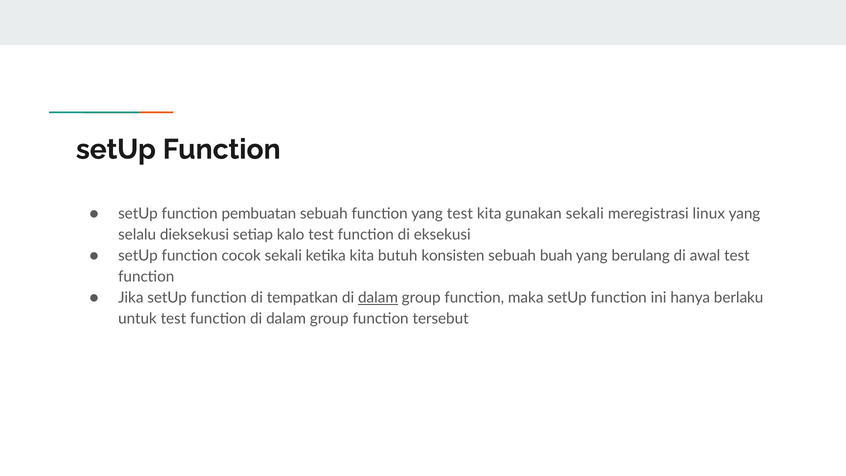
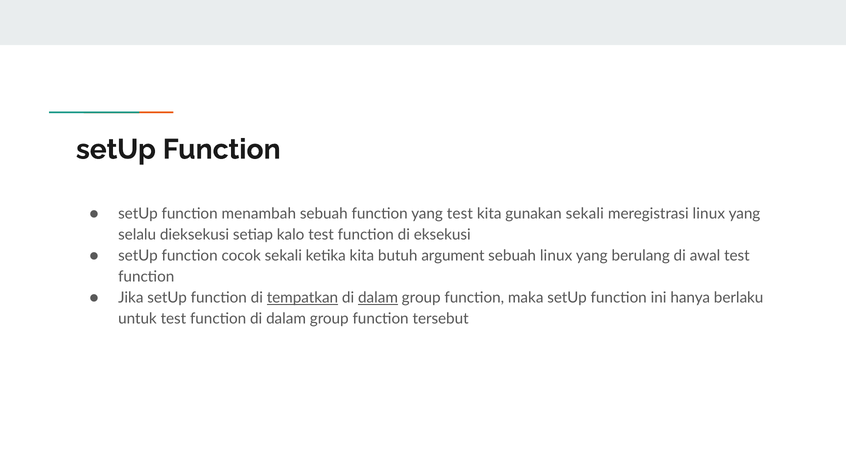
pembuatan: pembuatan -> menambah (259, 214)
konsisten: konsisten -> argument (453, 256)
sebuah buah: buah -> linux (556, 256)
tempatkan underline: none -> present (302, 298)
